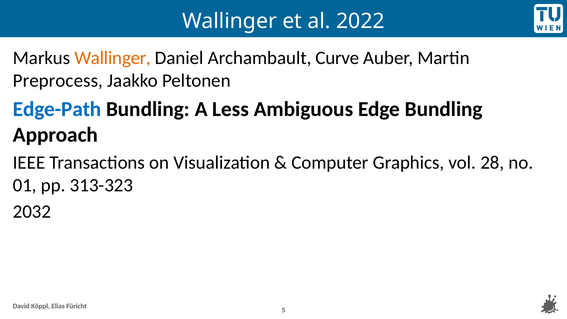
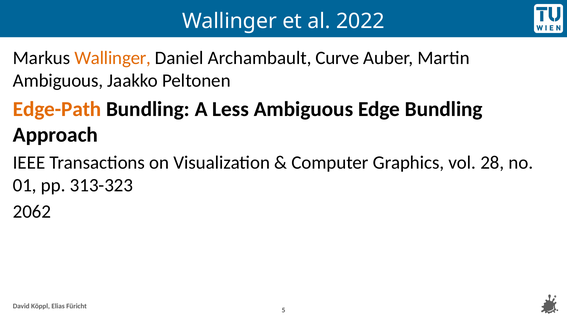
Preprocess: Preprocess -> Ambiguous (58, 81)
Edge-Path colour: blue -> orange (57, 109)
2032: 2032 -> 2062 (32, 212)
